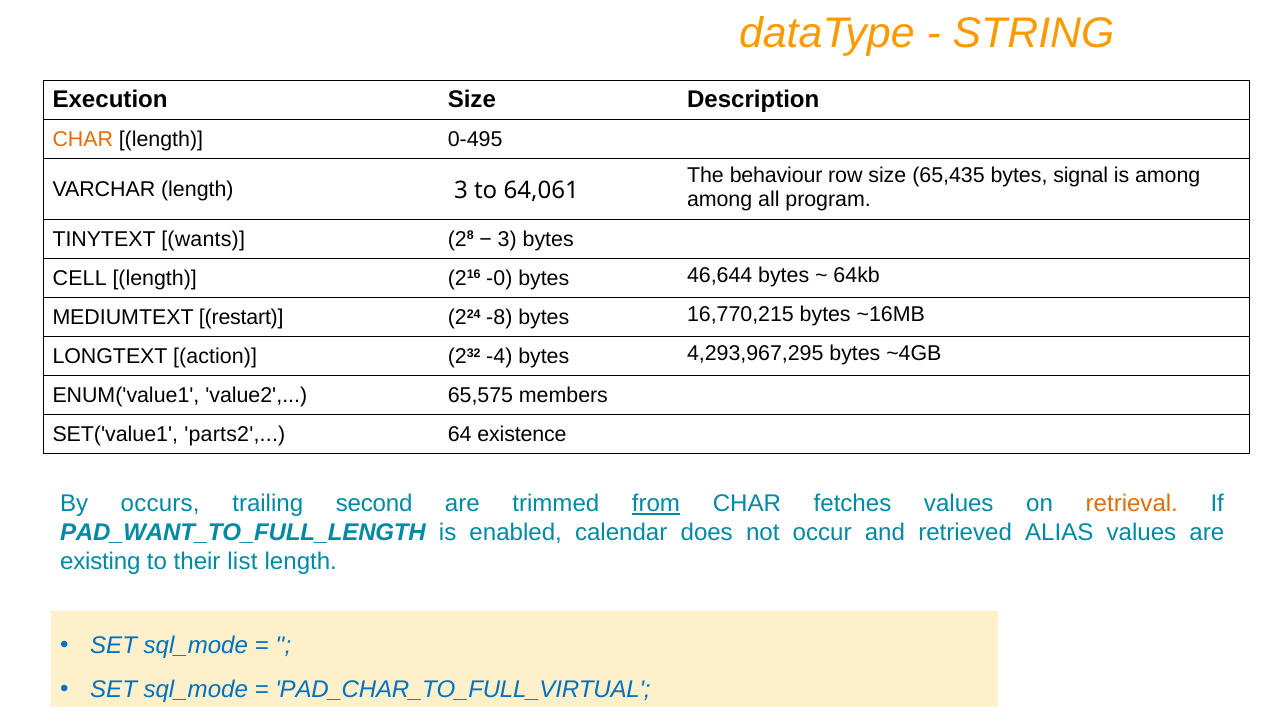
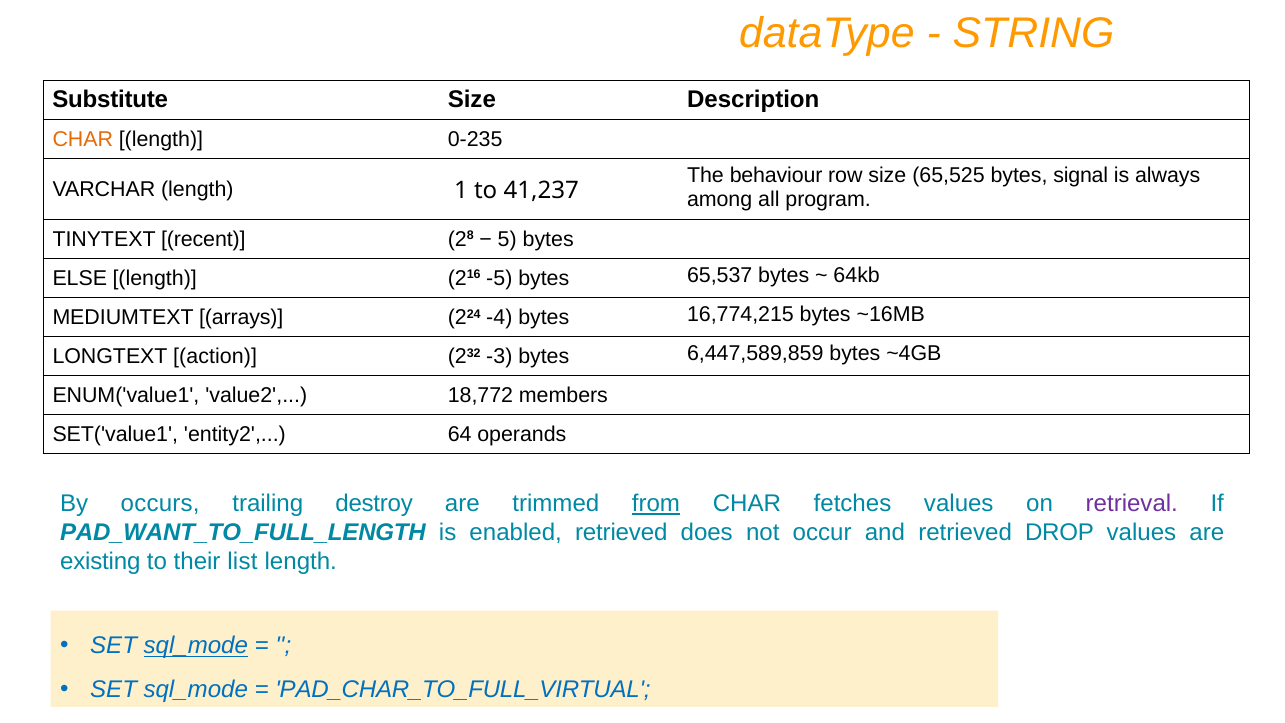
Execution: Execution -> Substitute (110, 99)
0-495: 0-495 -> 0-235 (475, 139)
65,435: 65,435 -> 65,525 (949, 175)
is among: among -> always (1168, 175)
length 3: 3 -> 1 (461, 190)
64,061: 64,061 -> 41,237 (541, 190)
wants: wants -> recent (203, 239)
3: 3 -> 5 (507, 239)
CELL: CELL -> ELSE (80, 278)
-0: -0 -> -5 (499, 278)
46,644: 46,644 -> 65,537 (720, 275)
restart: restart -> arrays (241, 317)
-8: -8 -> -4 (499, 317)
16,770,215: 16,770,215 -> 16,774,215 (740, 315)
-4: -4 -> -3 (499, 356)
4,293,967,295: 4,293,967,295 -> 6,447,589,859 (755, 354)
65,575: 65,575 -> 18,772 (480, 395)
parts2: parts2 -> entity2 (235, 435)
existence: existence -> operands (522, 435)
second: second -> destroy (374, 504)
retrieval colour: orange -> purple (1132, 504)
enabled calendar: calendar -> retrieved (621, 533)
ALIAS: ALIAS -> DROP (1059, 533)
sql_mode underline: none -> present (196, 646)
